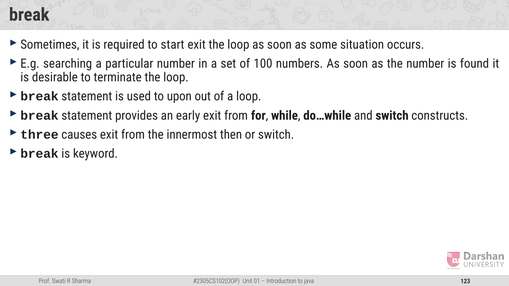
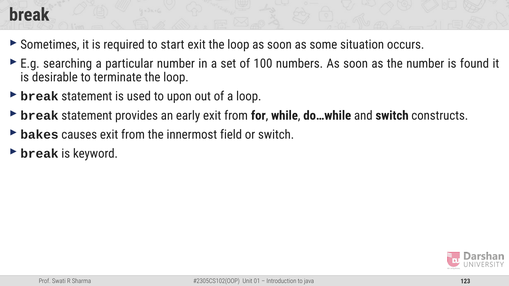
three: three -> bakes (39, 135)
then: then -> field (231, 135)
